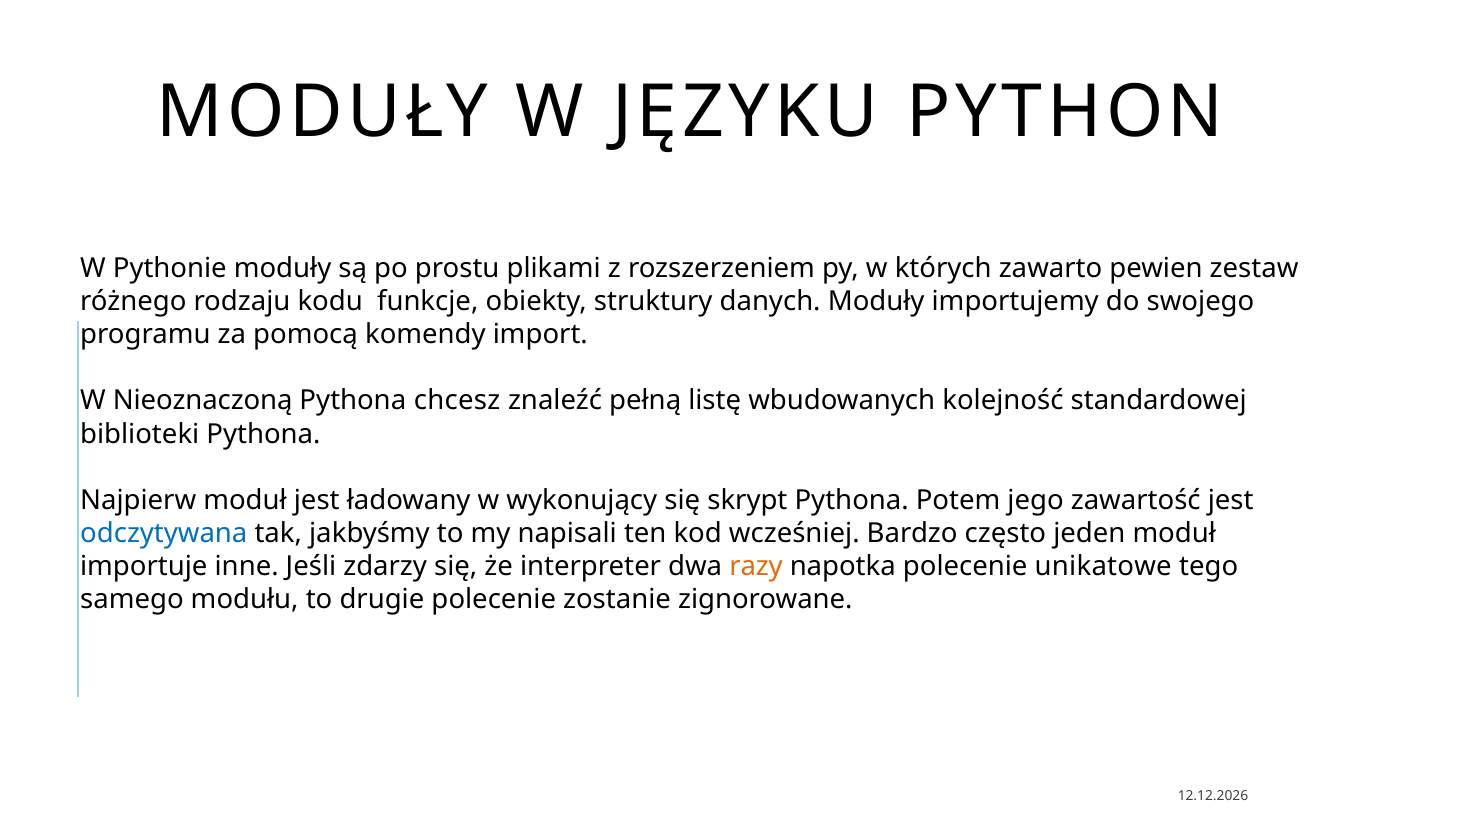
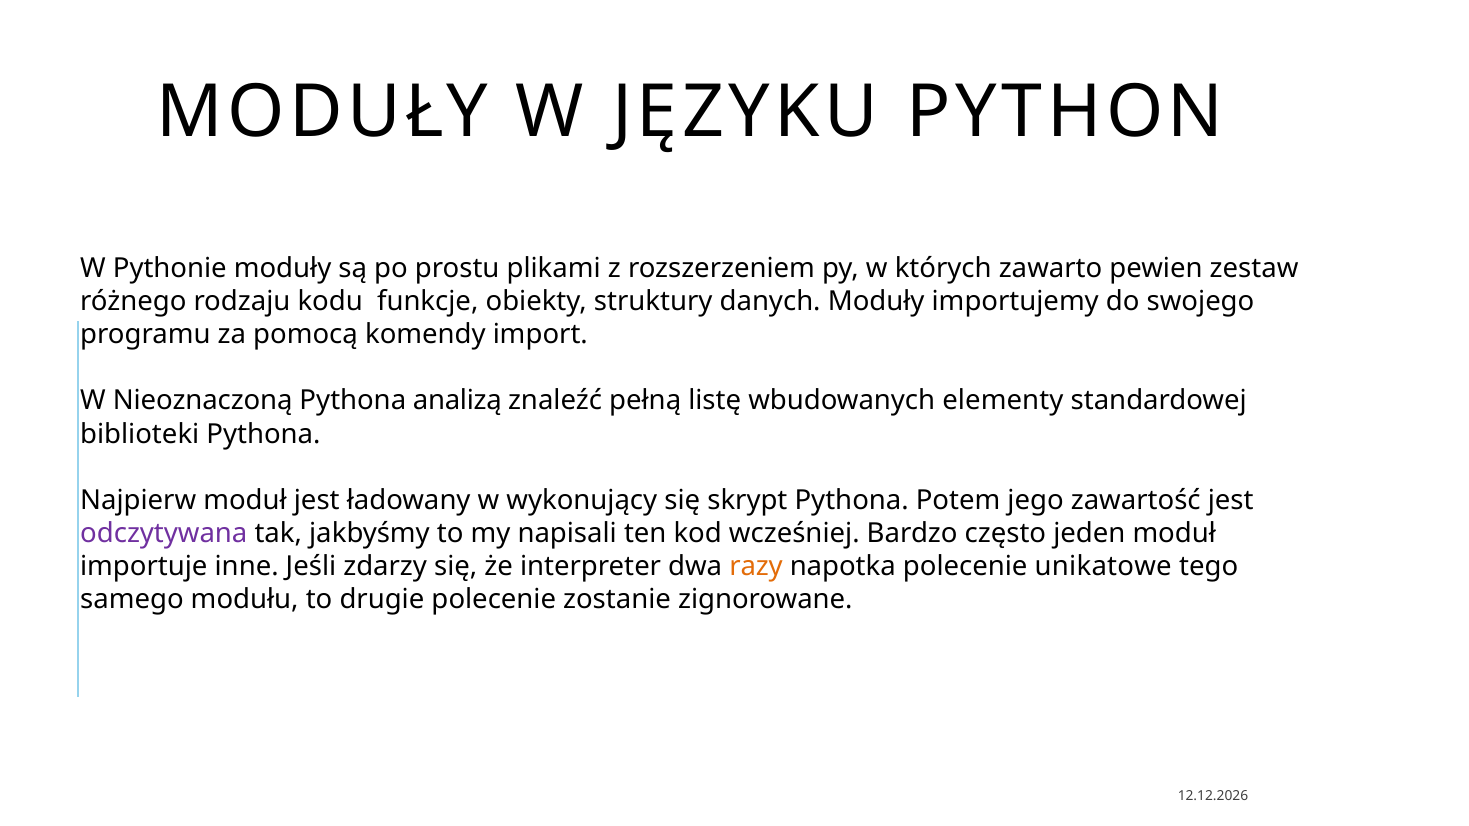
chcesz: chcesz -> analizą (457, 401)
kolejność: kolejność -> elementy (1003, 401)
odczytywana colour: blue -> purple (164, 533)
